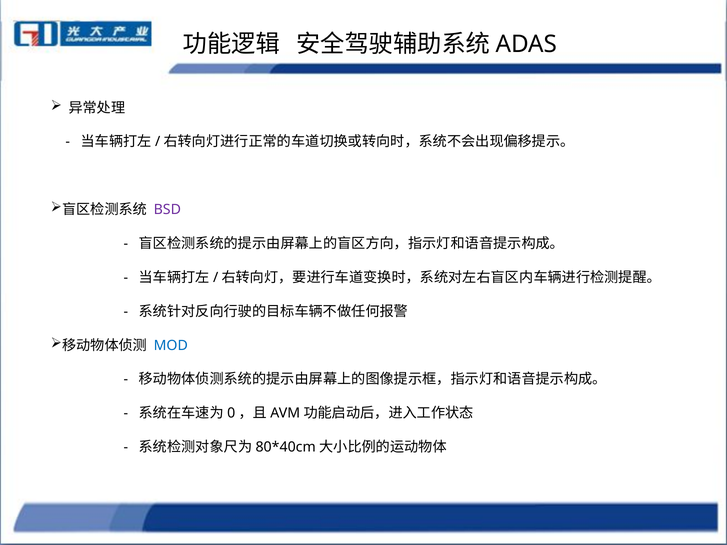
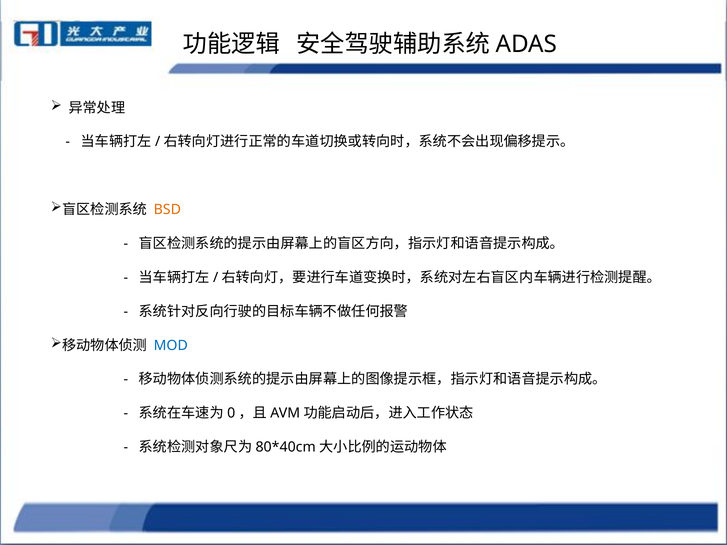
BSD colour: purple -> orange (167, 210)
